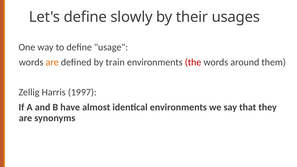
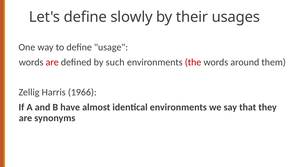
are colour: orange -> red (52, 62)
train: train -> such (115, 62)
1997: 1997 -> 1966 (82, 92)
